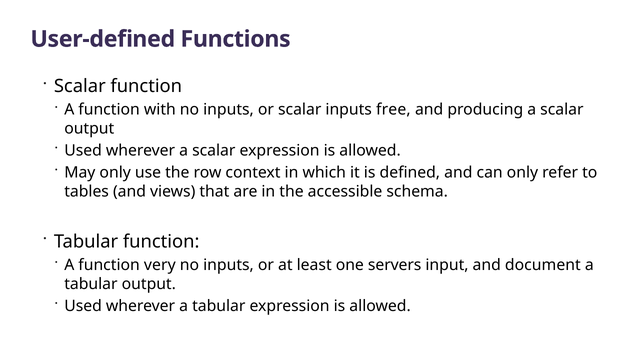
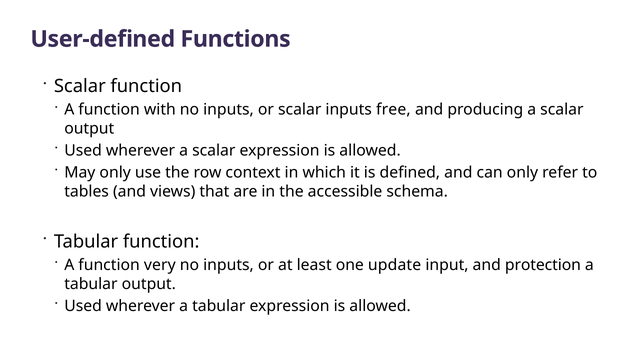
servers: servers -> update (395, 265)
document: document -> protection (543, 265)
